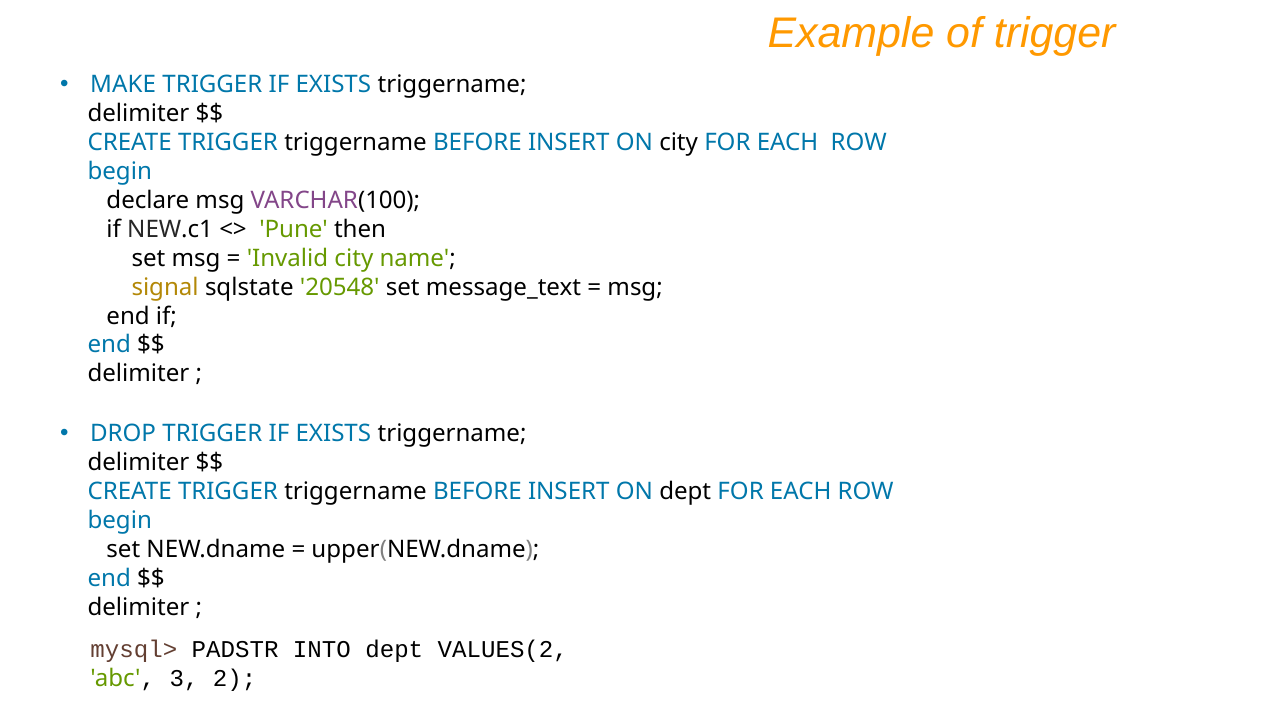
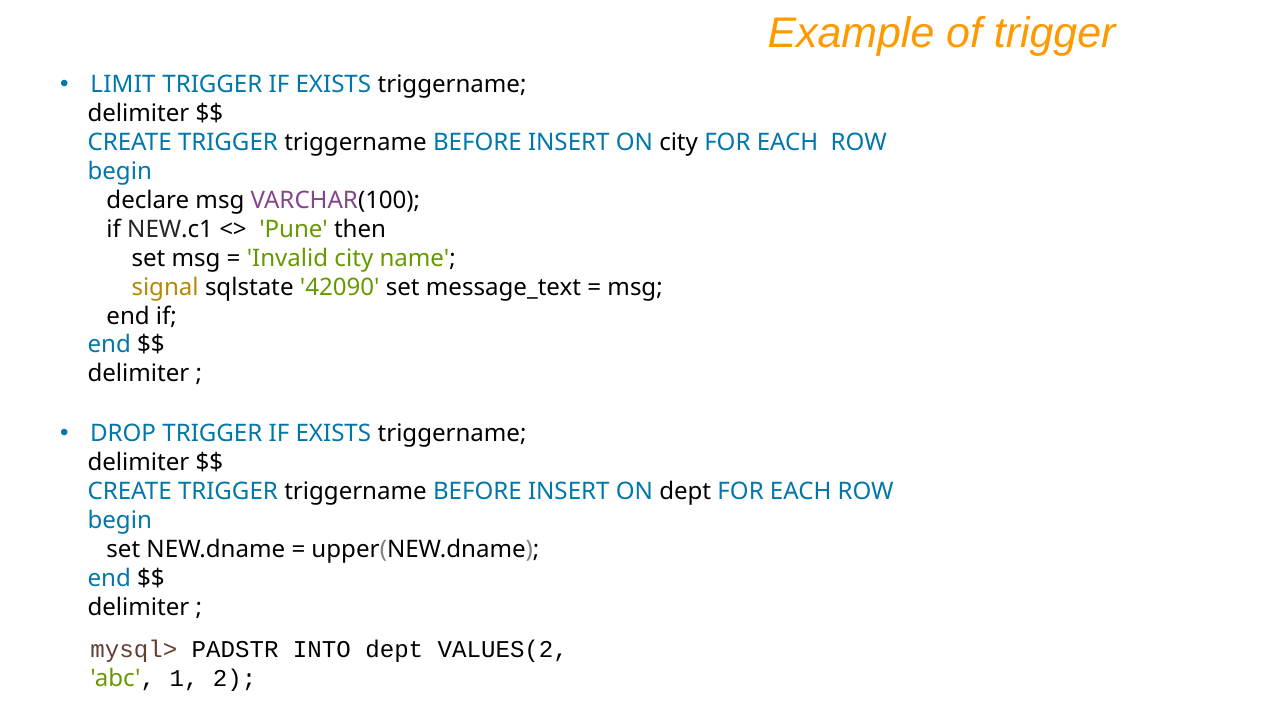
MAKE: MAKE -> LIMIT (123, 85)
20548: 20548 -> 42090 (340, 287)
3: 3 -> 1 (184, 679)
